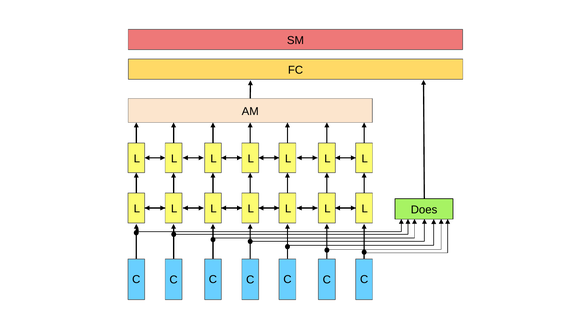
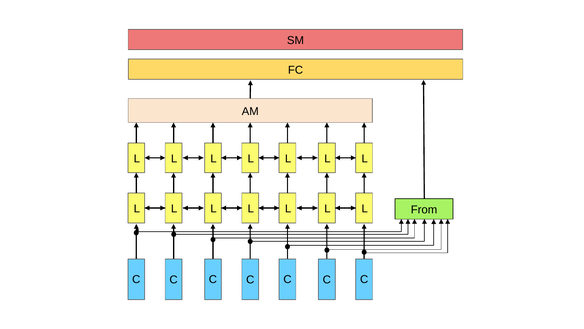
Does: Does -> From (424, 209)
